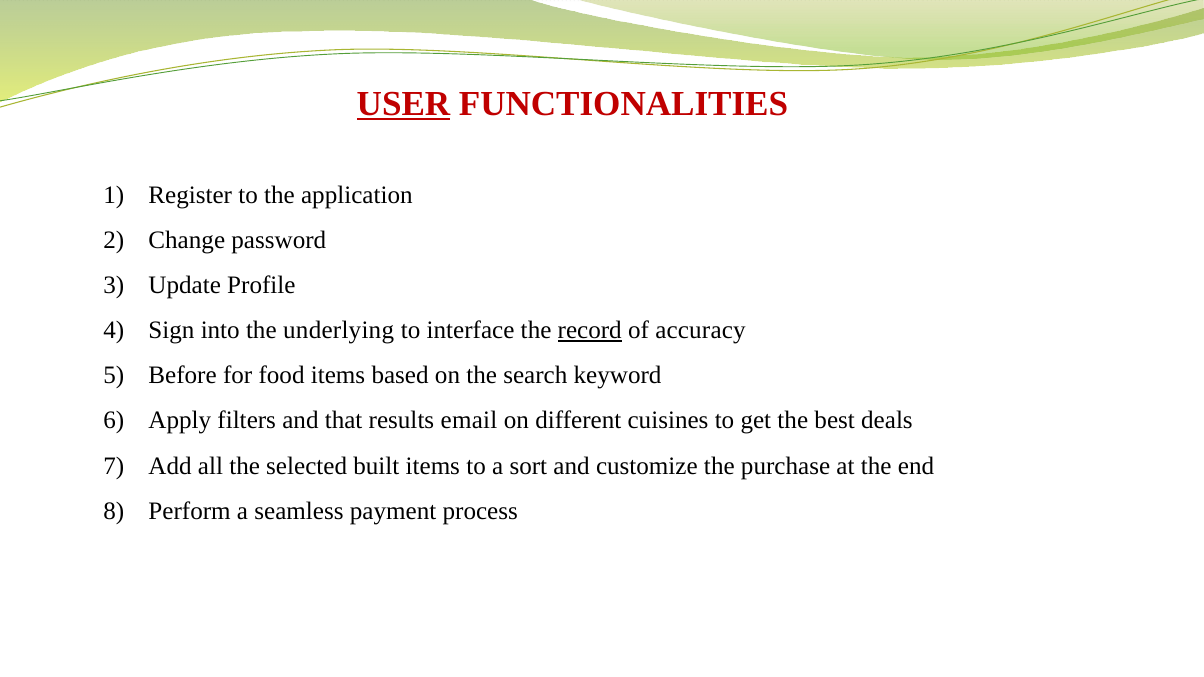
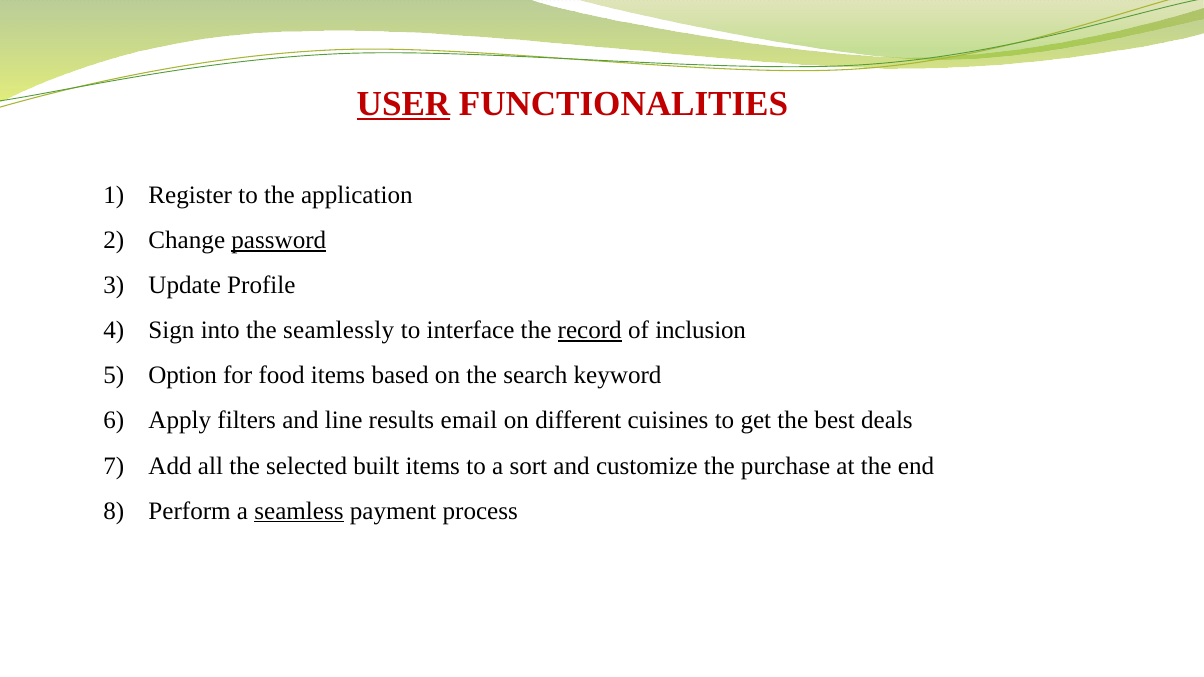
password underline: none -> present (279, 240)
underlying: underlying -> seamlessly (339, 330)
accuracy: accuracy -> inclusion (701, 330)
Before: Before -> Option (183, 376)
that: that -> line (344, 421)
seamless underline: none -> present (299, 511)
